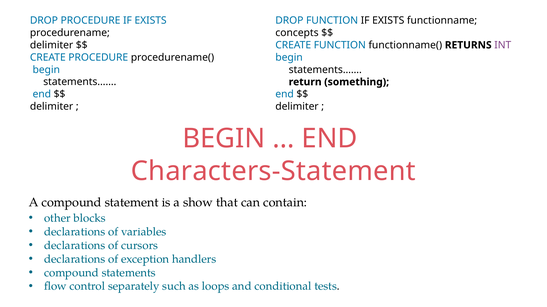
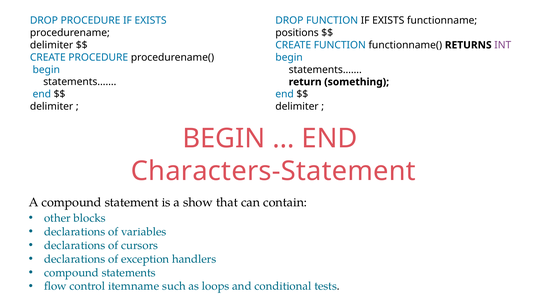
concepts: concepts -> positions (297, 33)
separately: separately -> itemname (134, 287)
